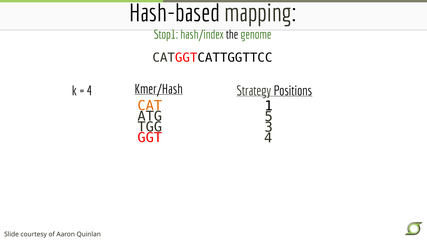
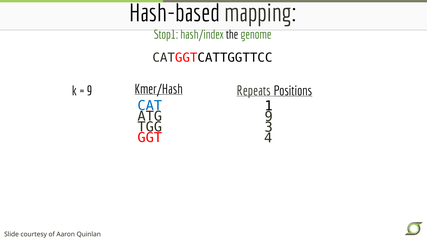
Strategy: Strategy -> Repeats (254, 91)
4: 4 -> 9 (90, 91)
CAT colour: orange -> blue (150, 106)
ATG 5: 5 -> 9 (269, 117)
